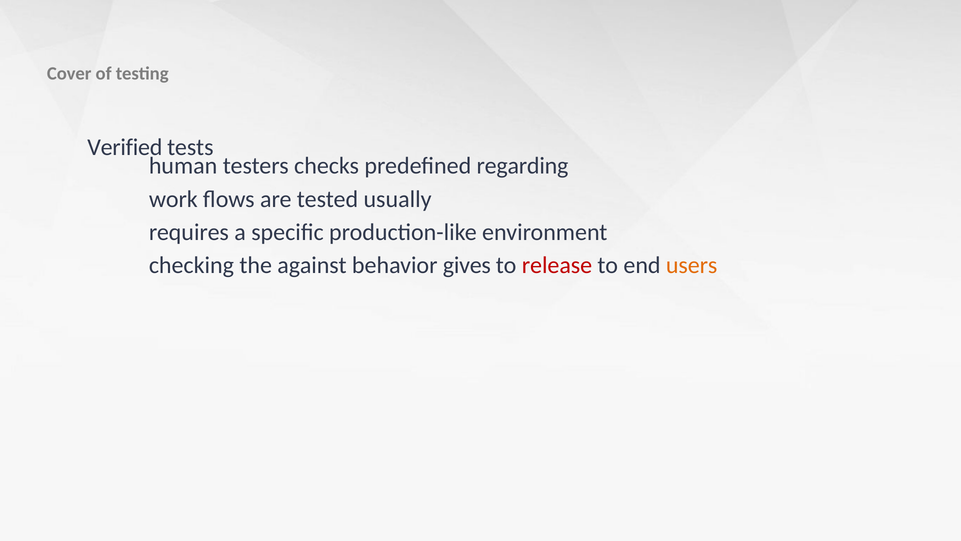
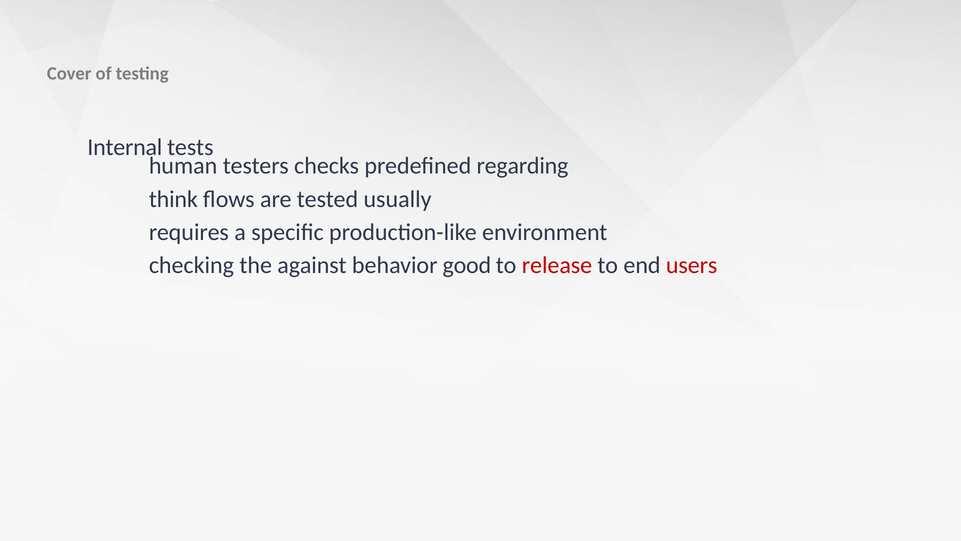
Verified: Verified -> Internal (125, 147)
work: work -> think (173, 199)
gives: gives -> good (467, 265)
users colour: orange -> red (692, 265)
